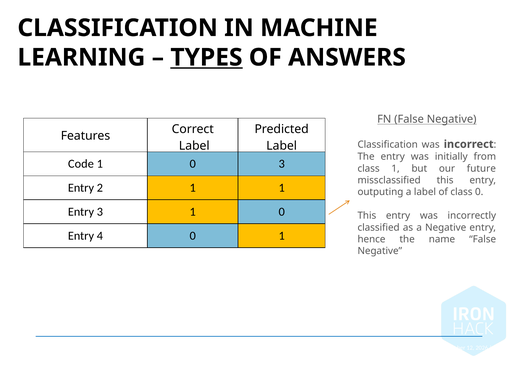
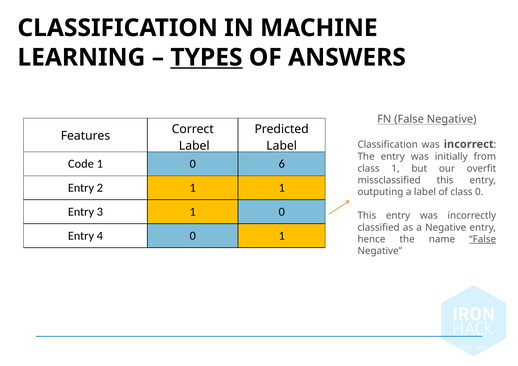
0 3: 3 -> 6 (282, 164)
future: future -> overfit (481, 169)
False underline: none -> present (483, 239)
